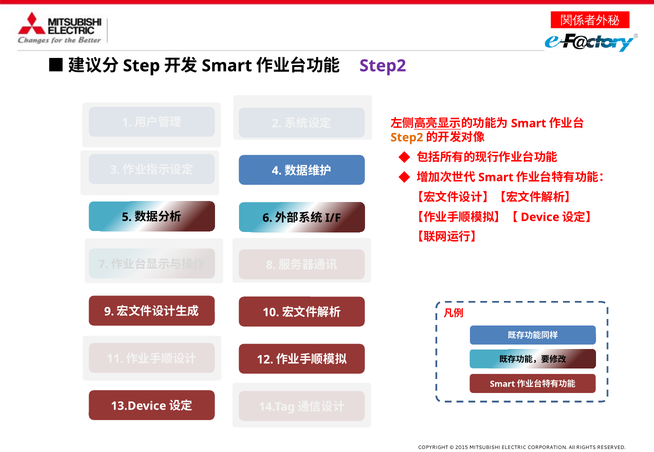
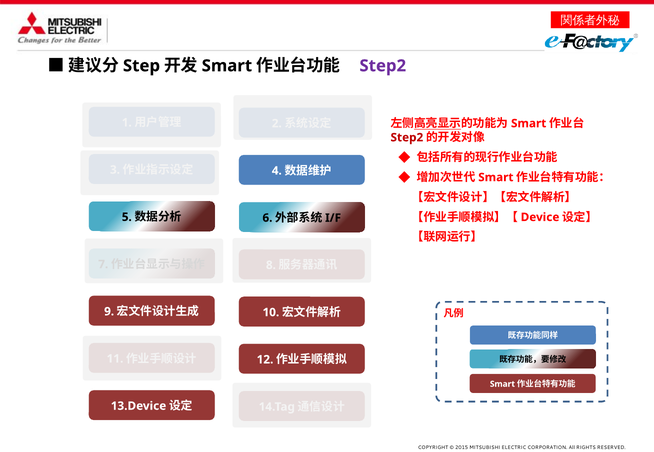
Step2 colour: orange -> red (407, 138)
